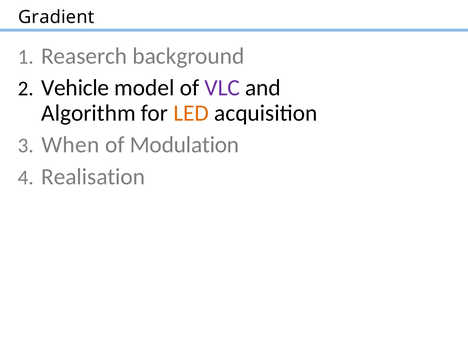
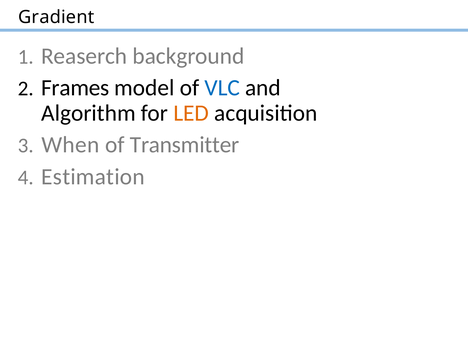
Vehicle: Vehicle -> Frames (75, 88)
VLC colour: purple -> blue (222, 88)
Modulation: Modulation -> Transmitter (185, 145)
Realisation: Realisation -> Estimation (93, 177)
